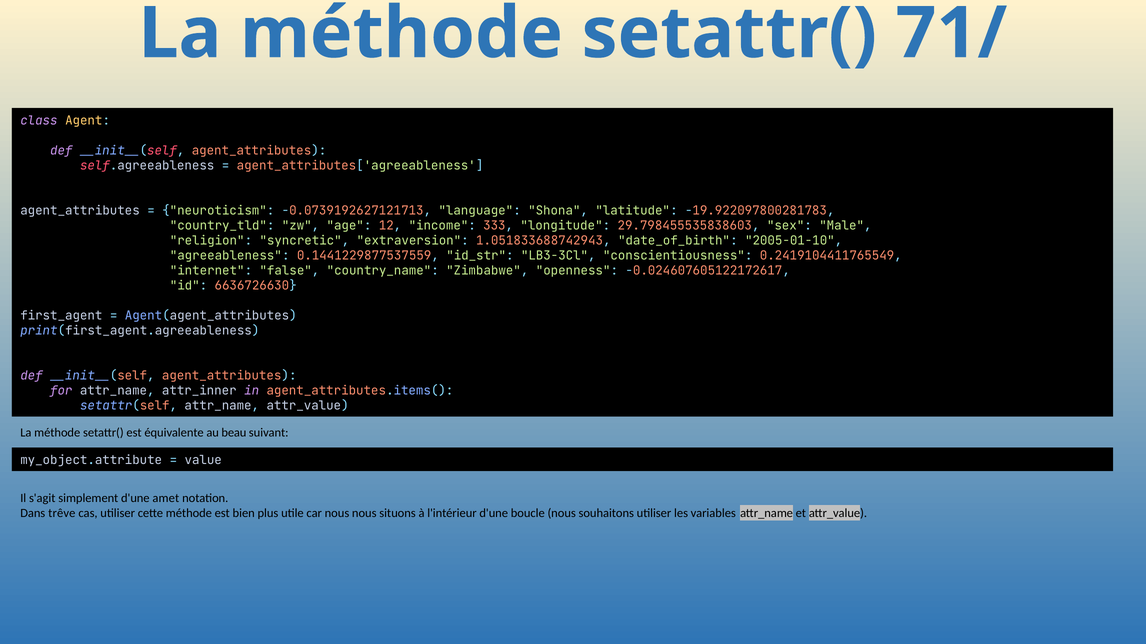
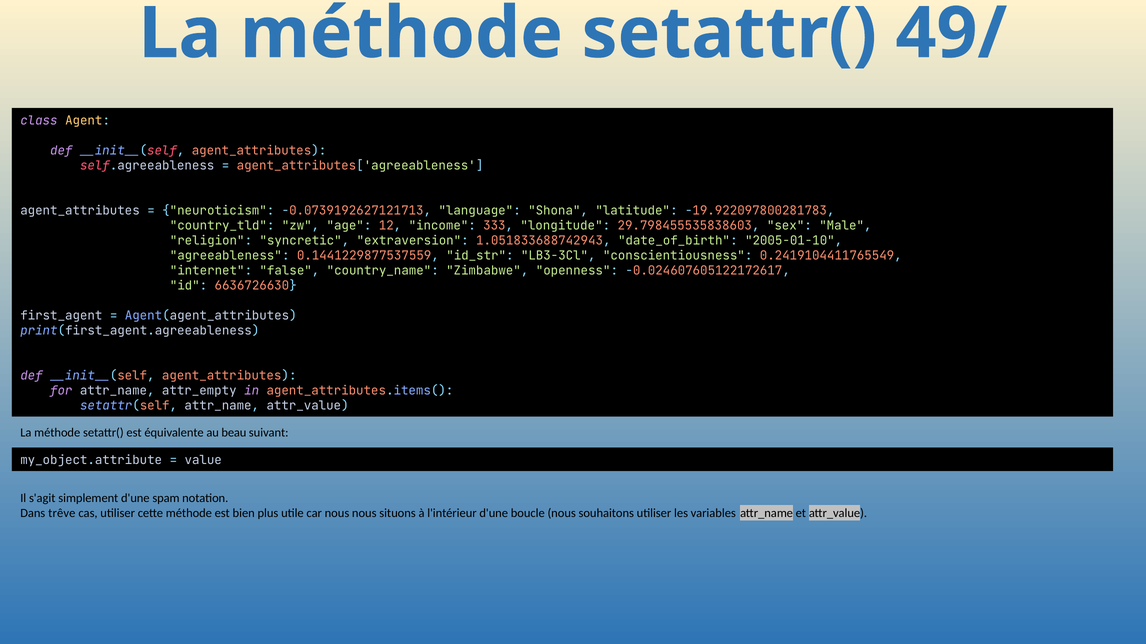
71/: 71/ -> 49/ (951, 34)
attr_inner: attr_inner -> attr_empty (199, 391)
amet: amet -> spam (166, 498)
